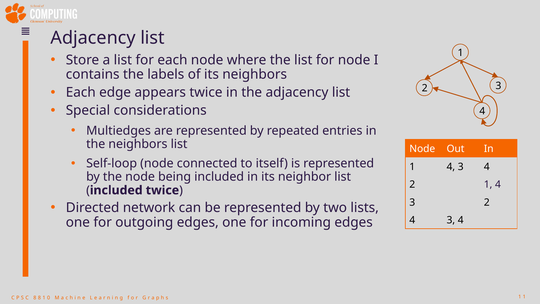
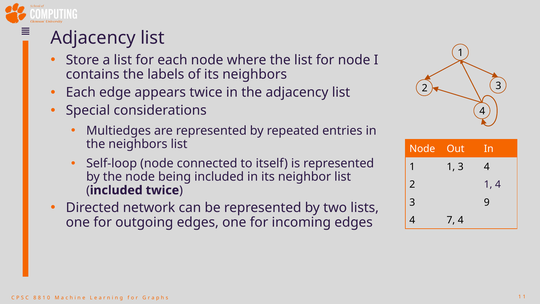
4: 4 -> 1 (451, 167)
3 2: 2 -> 9 (487, 202)
3: 3 -> 7 (451, 220)
